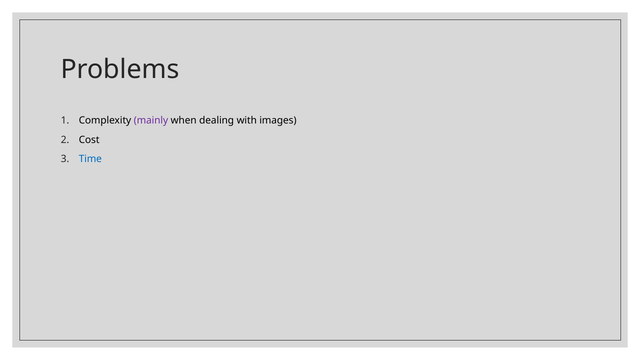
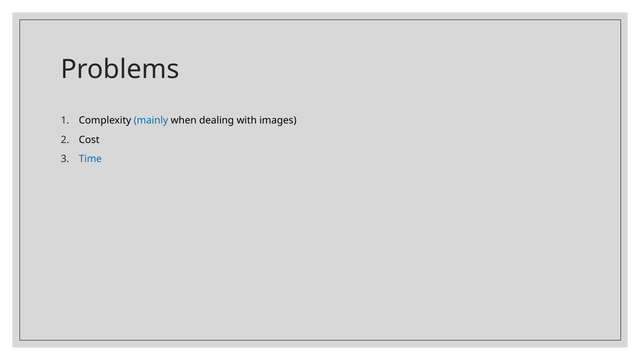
mainly colour: purple -> blue (151, 121)
